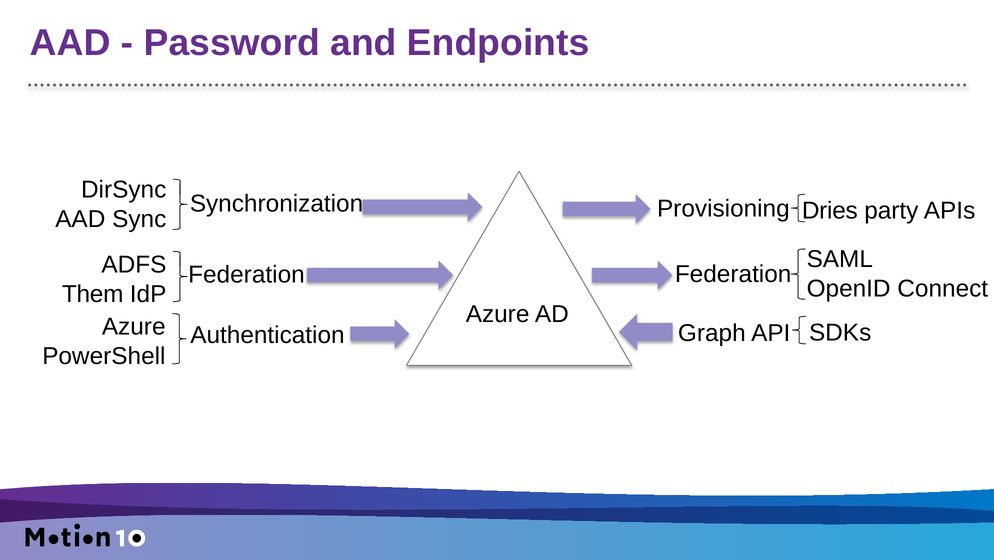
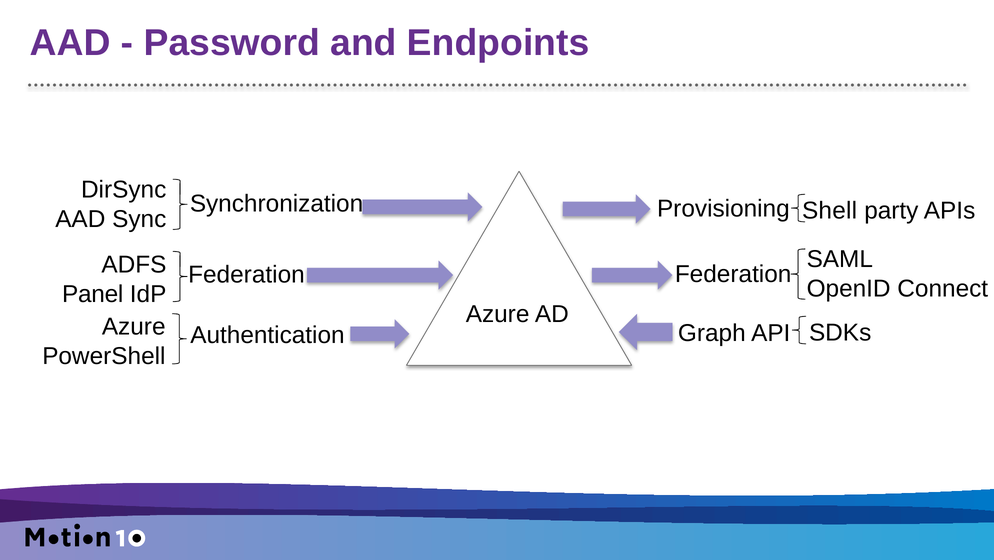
Dries: Dries -> Shell (830, 211)
Them: Them -> Panel (93, 294)
